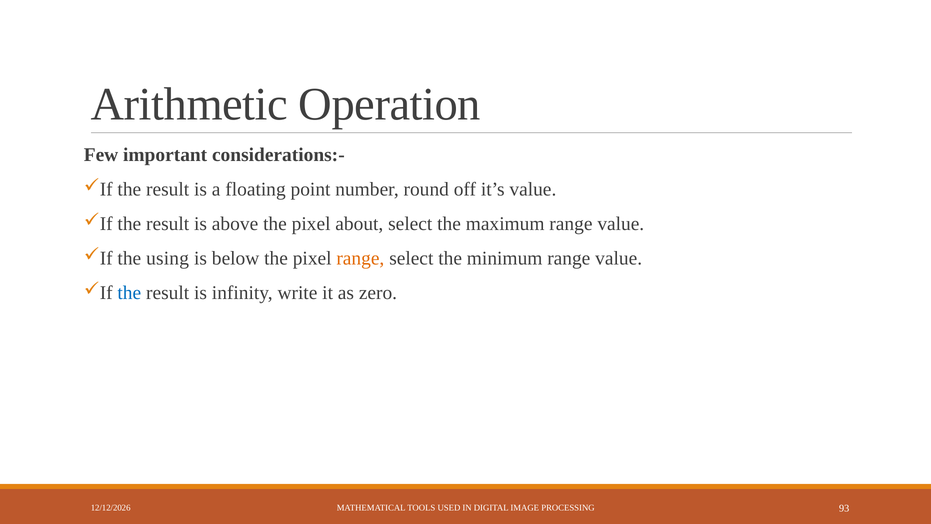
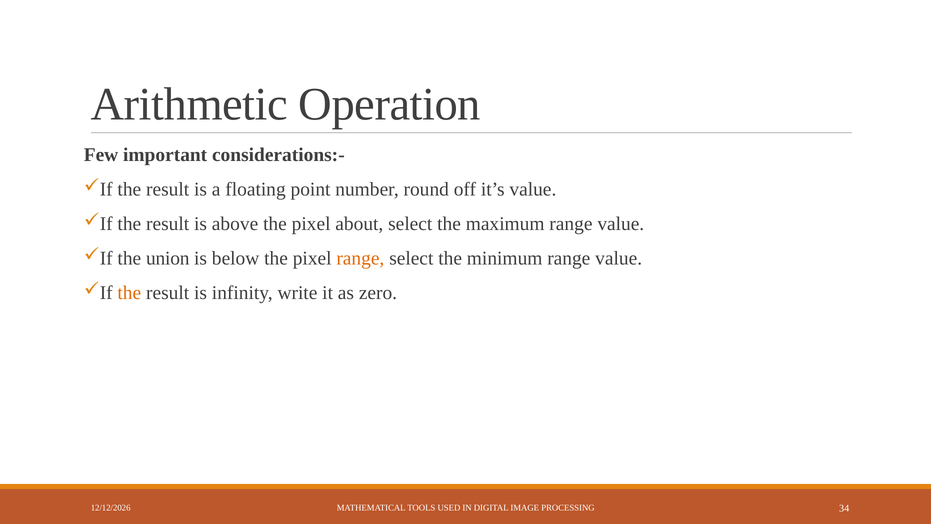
using: using -> union (168, 258)
the colour: blue -> orange (129, 293)
93: 93 -> 34 (844, 508)
